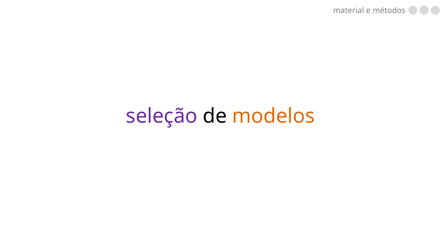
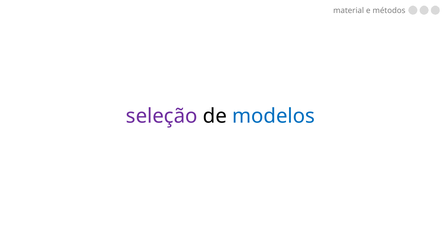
modelos colour: orange -> blue (274, 116)
